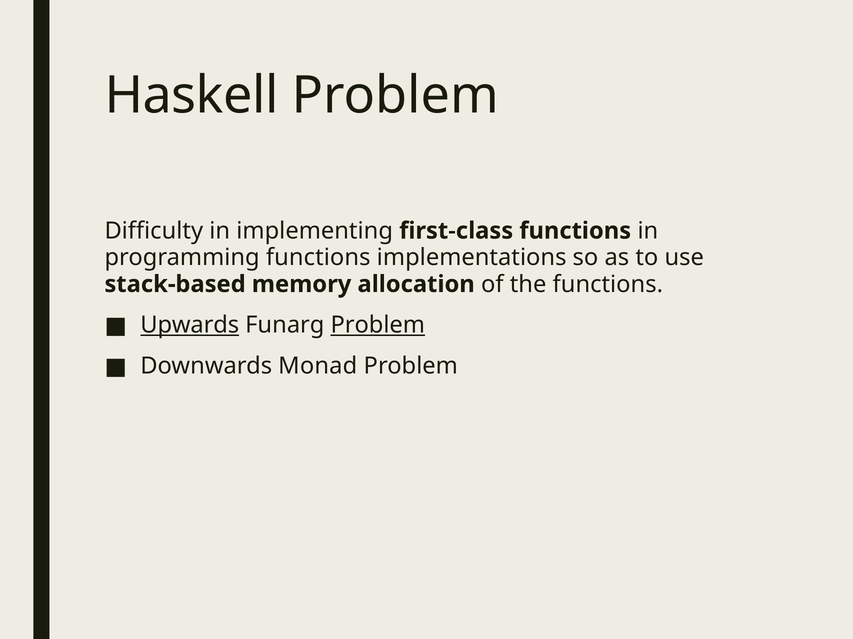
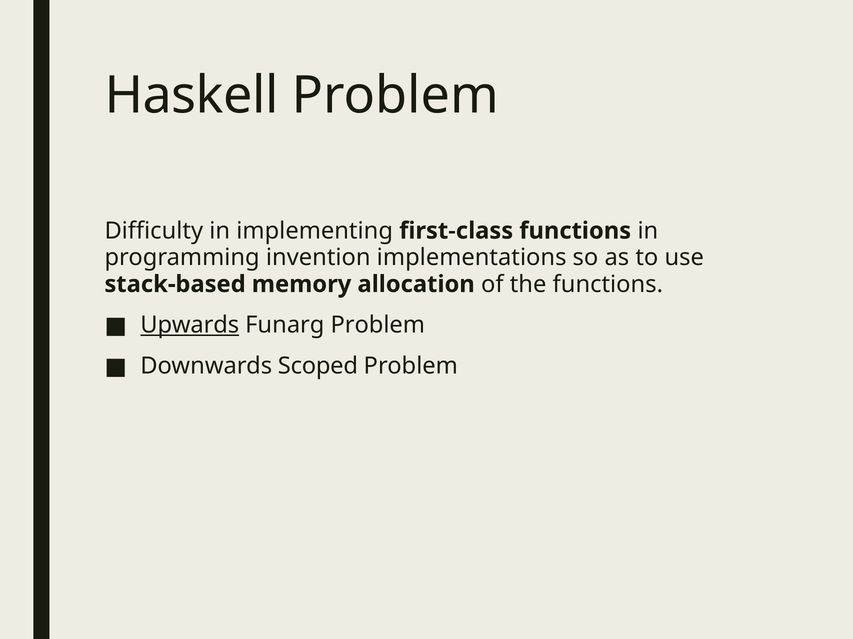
programming functions: functions -> invention (318, 258)
Problem underline: present -> none (378, 326)
Monad: Monad -> Scoped (318, 366)
